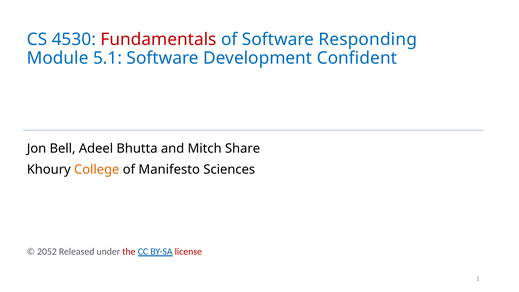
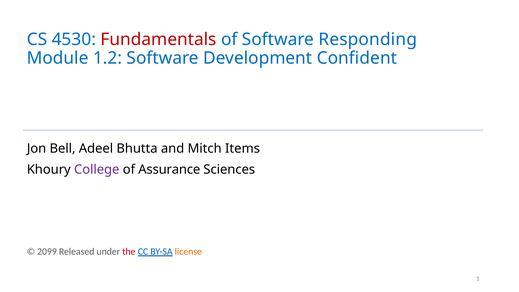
5.1: 5.1 -> 1.2 (108, 58)
Share: Share -> Items (243, 148)
College colour: orange -> purple (97, 169)
Manifesto: Manifesto -> Assurance (169, 169)
2052: 2052 -> 2099 (47, 251)
license colour: red -> orange (188, 251)
